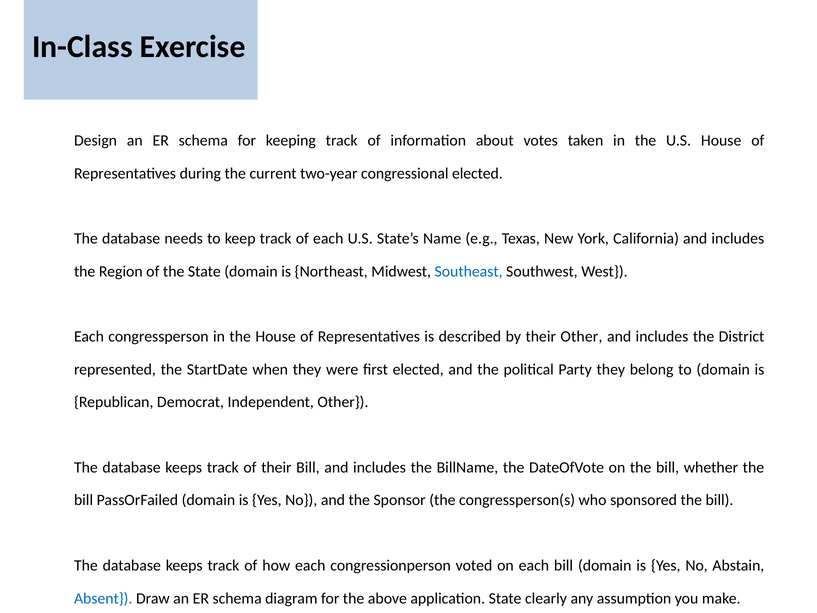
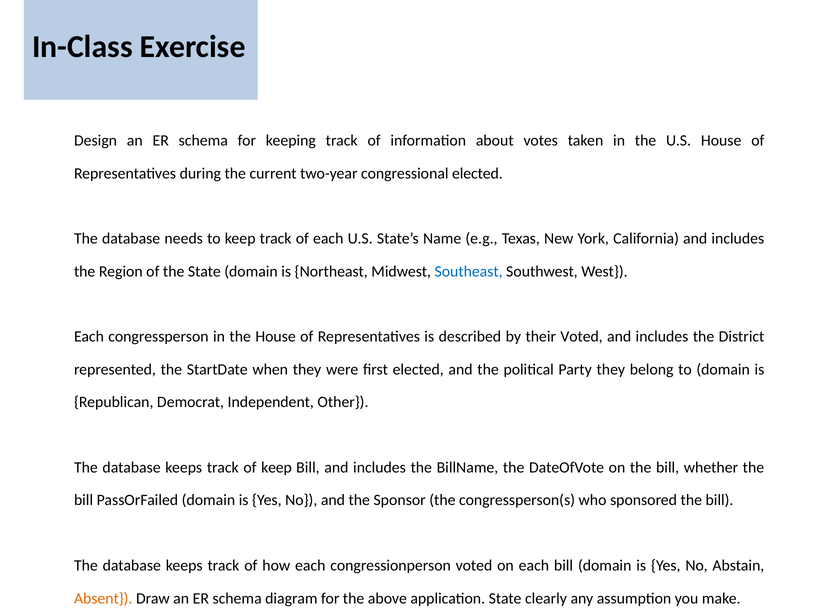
their Other: Other -> Voted (582, 337)
of their: their -> keep (276, 467)
Absent colour: blue -> orange (103, 598)
